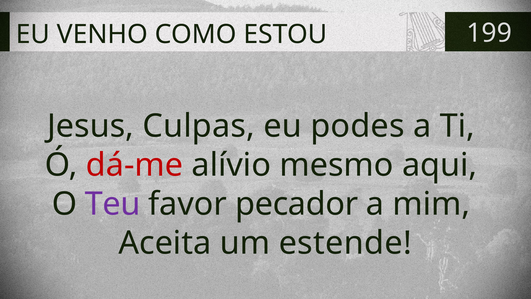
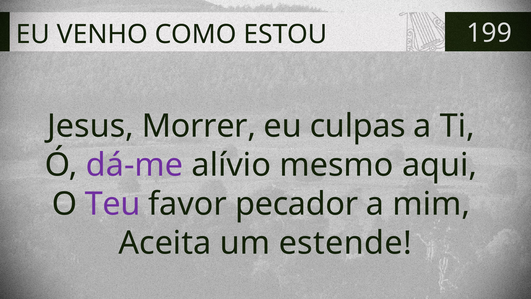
Culpas: Culpas -> Morrer (199, 126)
podes: podes -> culpas (358, 126)
dá-me colour: red -> purple (135, 165)
